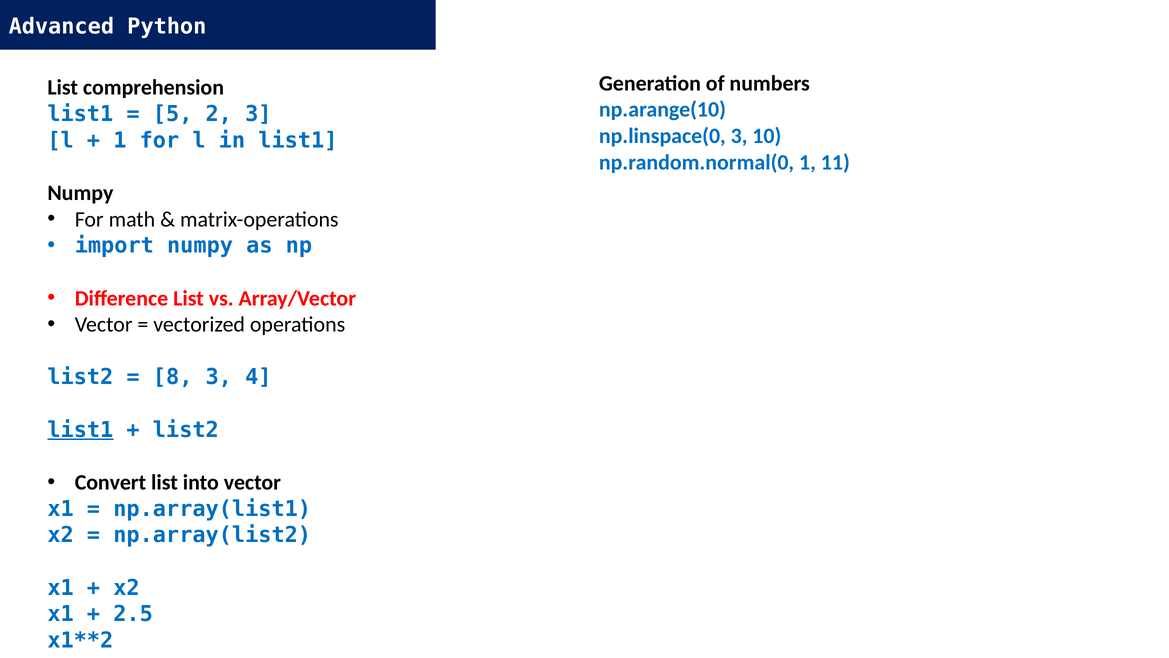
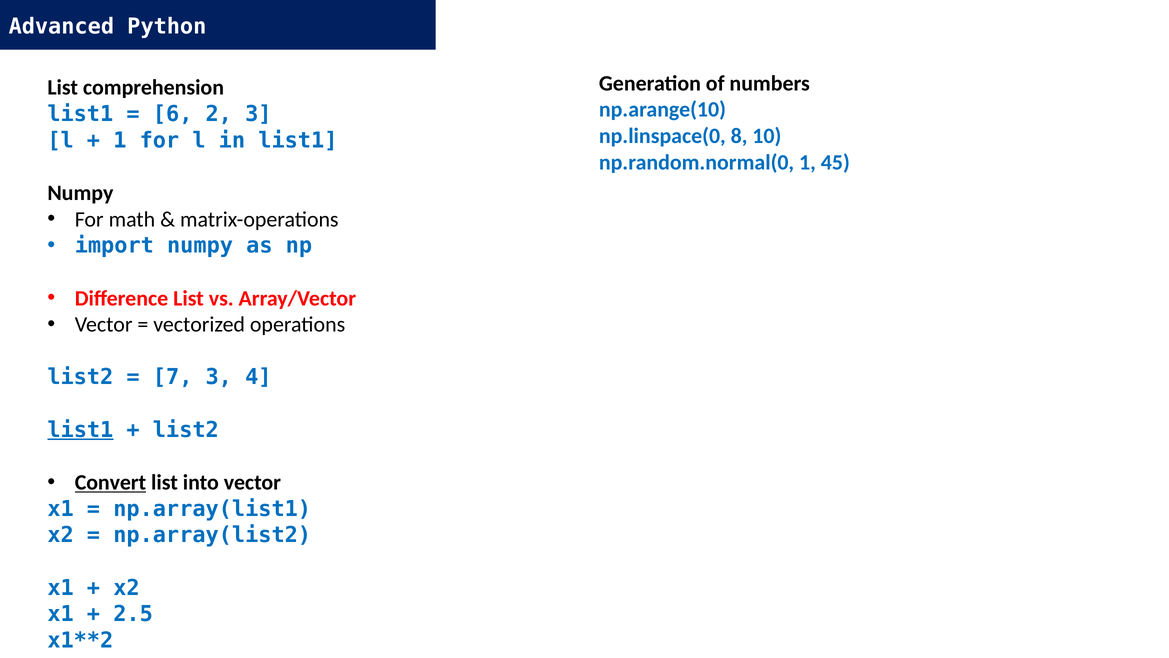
5: 5 -> 6 (173, 114)
np.linspace(0 3: 3 -> 8 (739, 136)
11: 11 -> 45 (835, 162)
8: 8 -> 7 (173, 377)
Convert underline: none -> present (110, 482)
